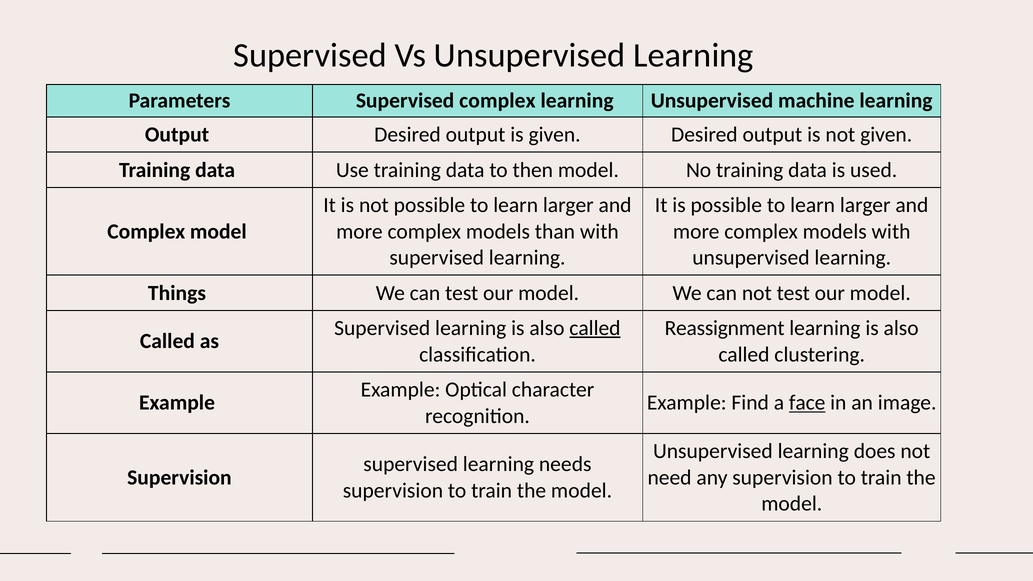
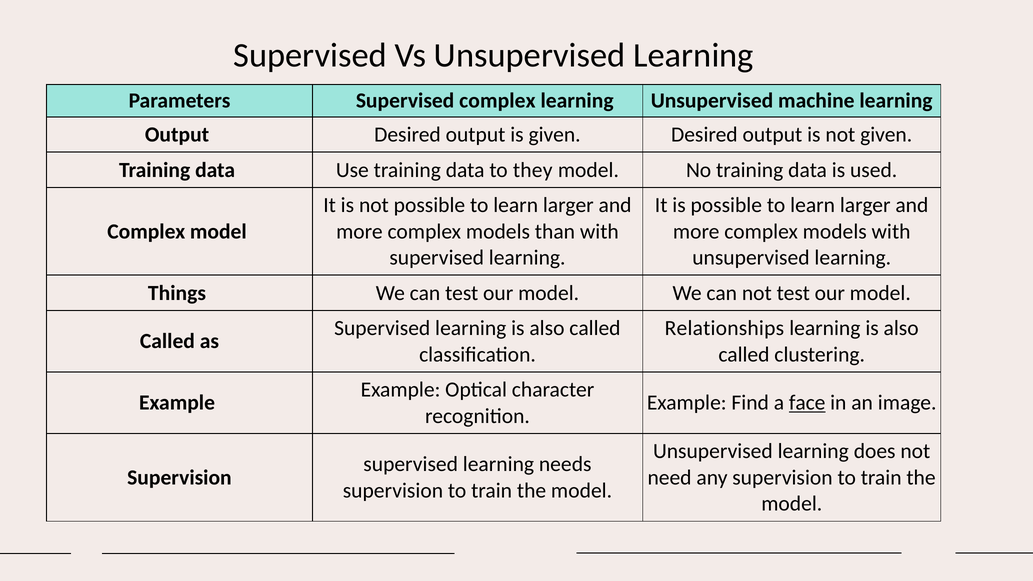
then: then -> they (533, 170)
called underline: present -> none (595, 328)
Reassignment: Reassignment -> Relationships (724, 328)
